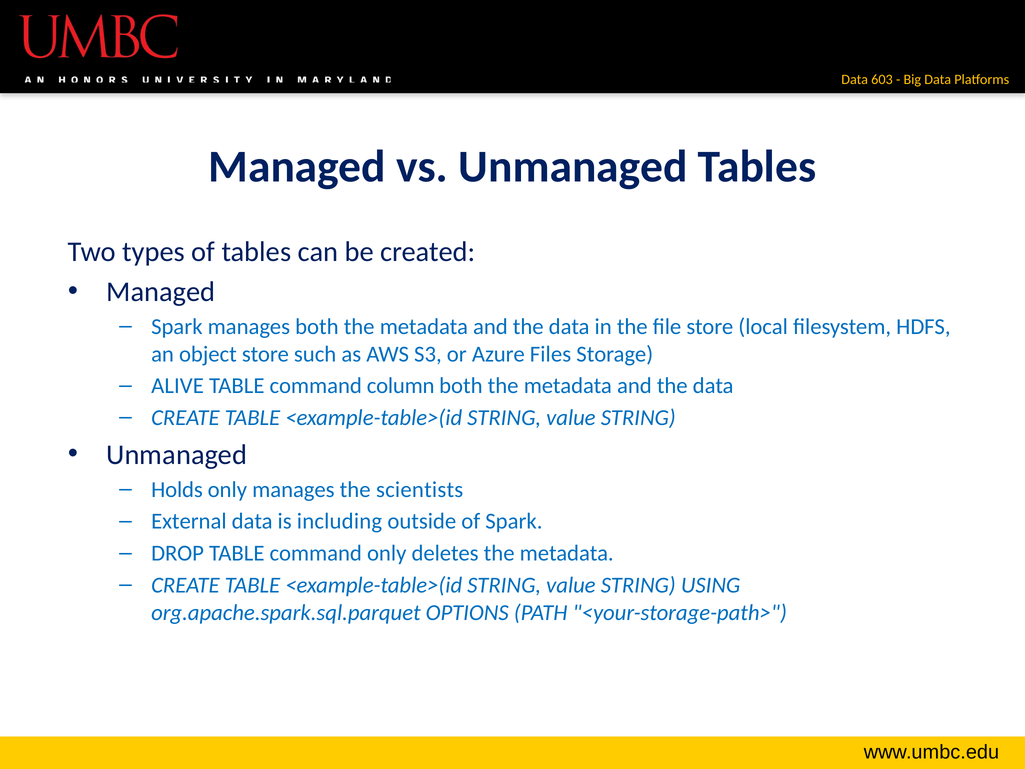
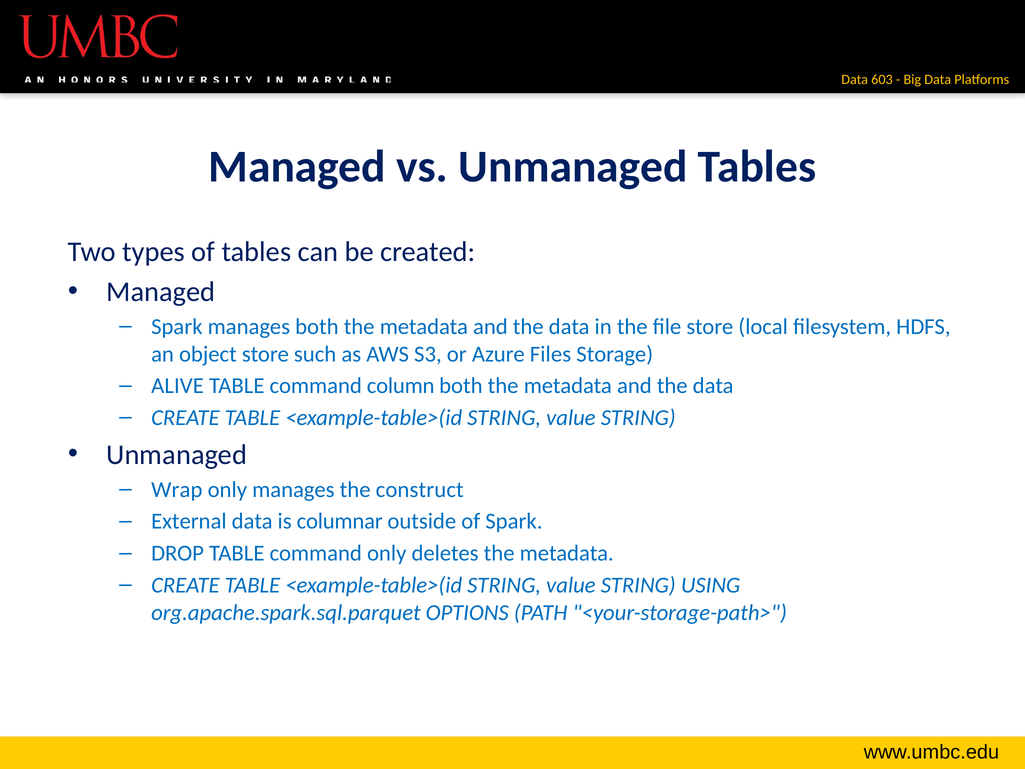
Holds: Holds -> Wrap (177, 489)
scientists: scientists -> construct (420, 489)
including: including -> columnar (340, 521)
